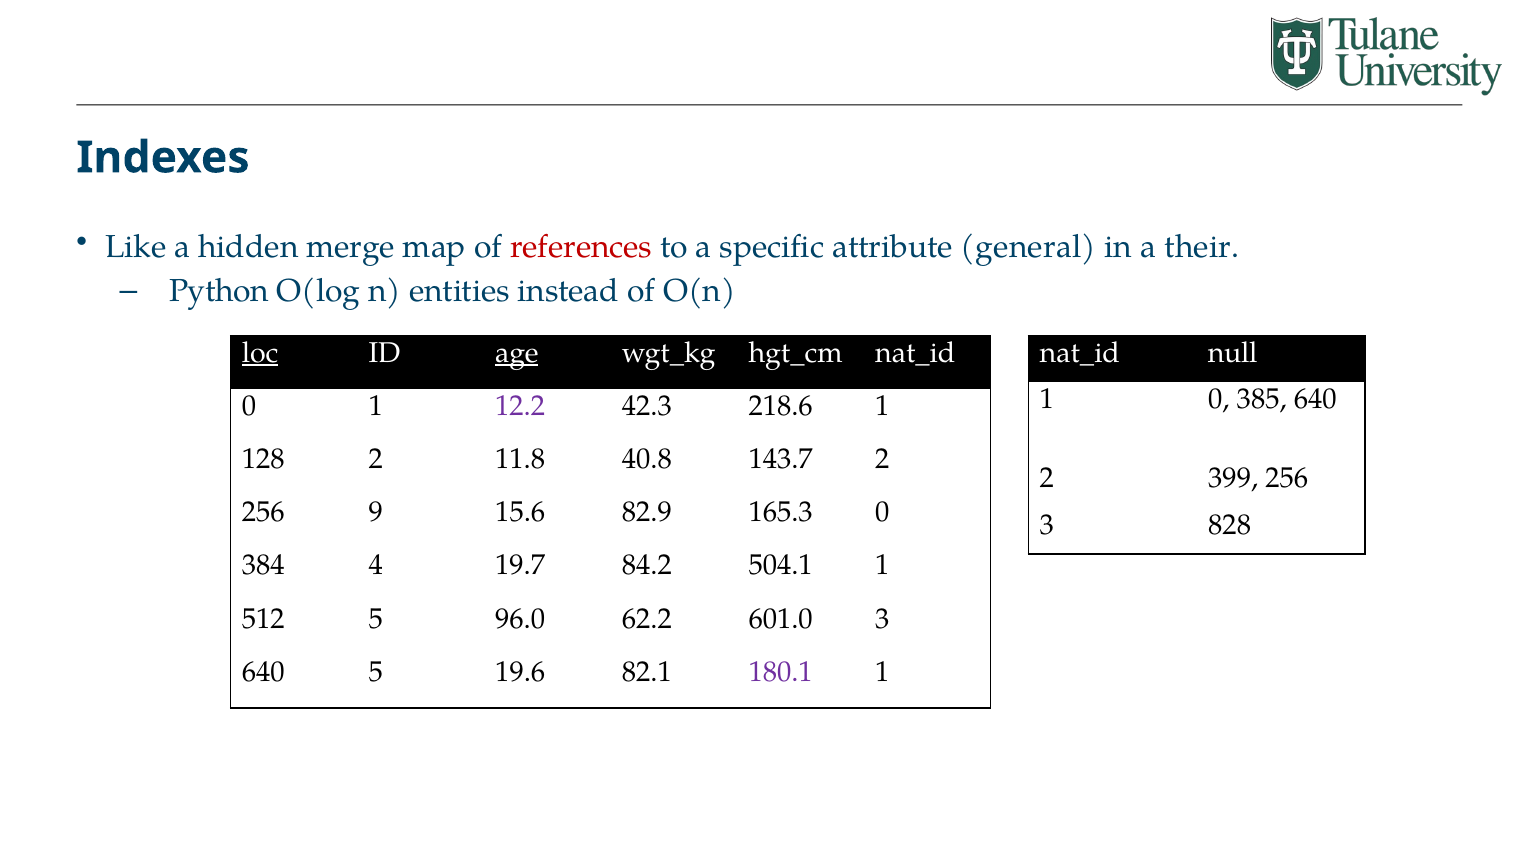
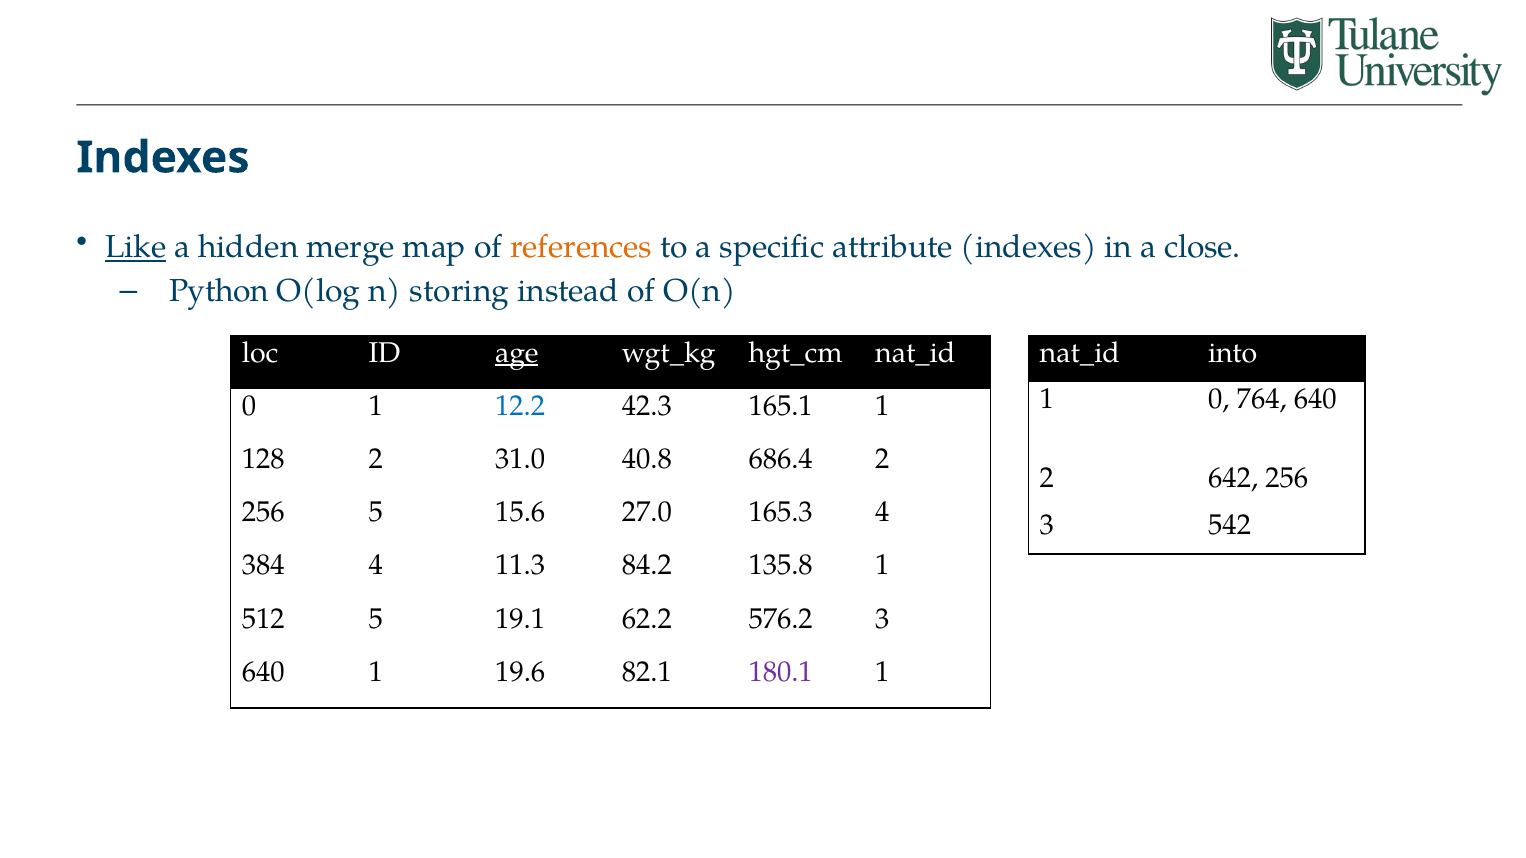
Like underline: none -> present (136, 247)
references colour: red -> orange (581, 247)
attribute general: general -> indexes (1029, 247)
their: their -> close (1202, 247)
entities: entities -> storing (459, 292)
loc underline: present -> none (260, 353)
null: null -> into (1233, 353)
385: 385 -> 764 (1262, 399)
12.2 colour: purple -> blue (520, 406)
218.6: 218.6 -> 165.1 (781, 406)
11.8: 11.8 -> 31.0 (520, 459)
143.7: 143.7 -> 686.4 (781, 459)
399: 399 -> 642 (1233, 479)
256 9: 9 -> 5 (376, 513)
82.9: 82.9 -> 27.0 (647, 513)
165.3 0: 0 -> 4 (882, 513)
828: 828 -> 542 (1230, 525)
19.7: 19.7 -> 11.3 (520, 566)
504.1: 504.1 -> 135.8 (781, 566)
96.0: 96.0 -> 19.1 (520, 619)
601.0: 601.0 -> 576.2 (781, 619)
640 5: 5 -> 1 (376, 672)
